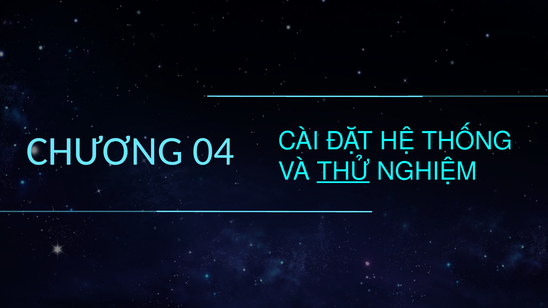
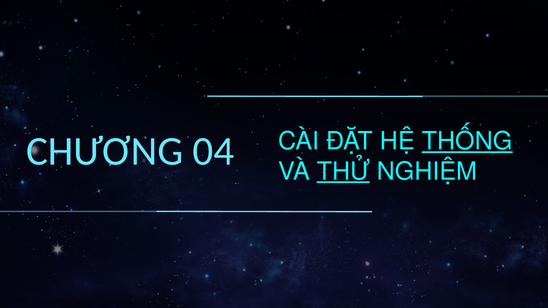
THỐNG underline: none -> present (467, 141)
